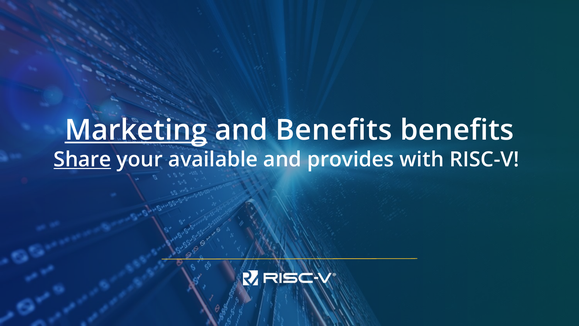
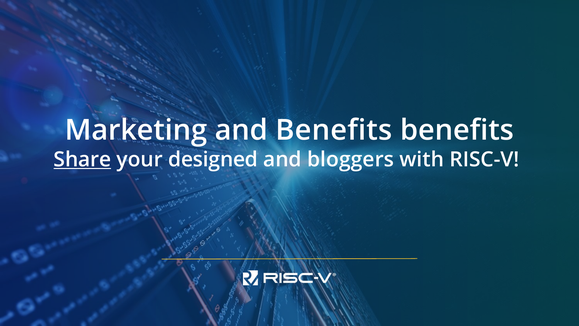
Marketing underline: present -> none (136, 130)
available: available -> designed (213, 159)
provides: provides -> bloggers (351, 159)
